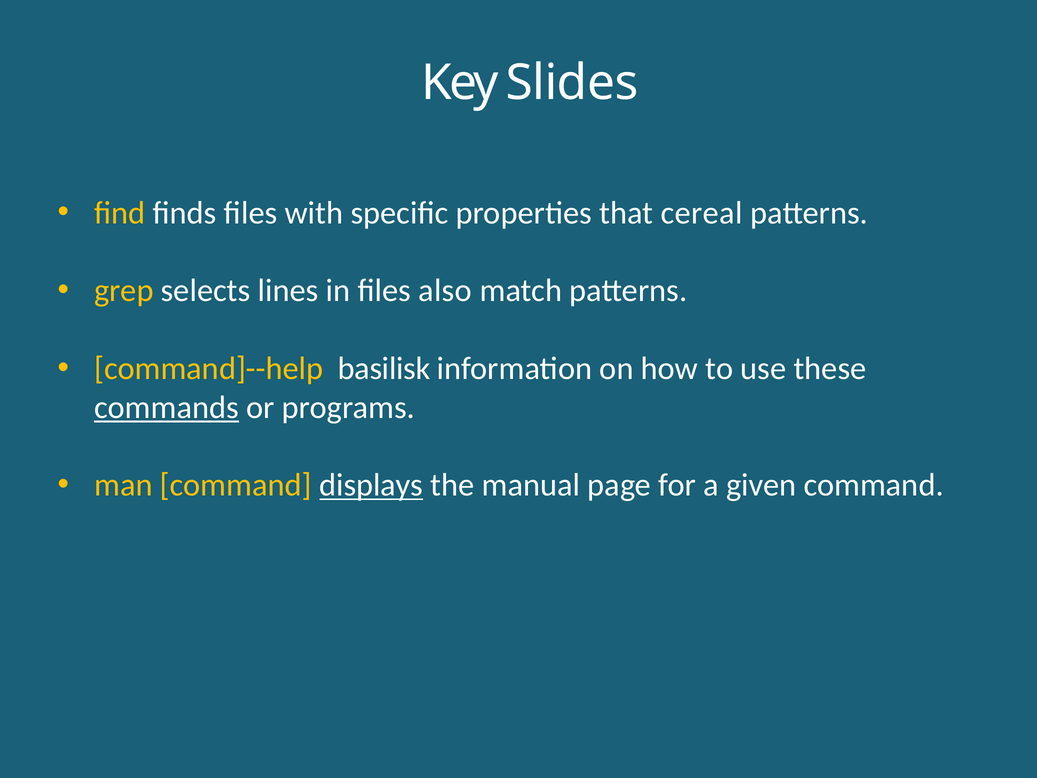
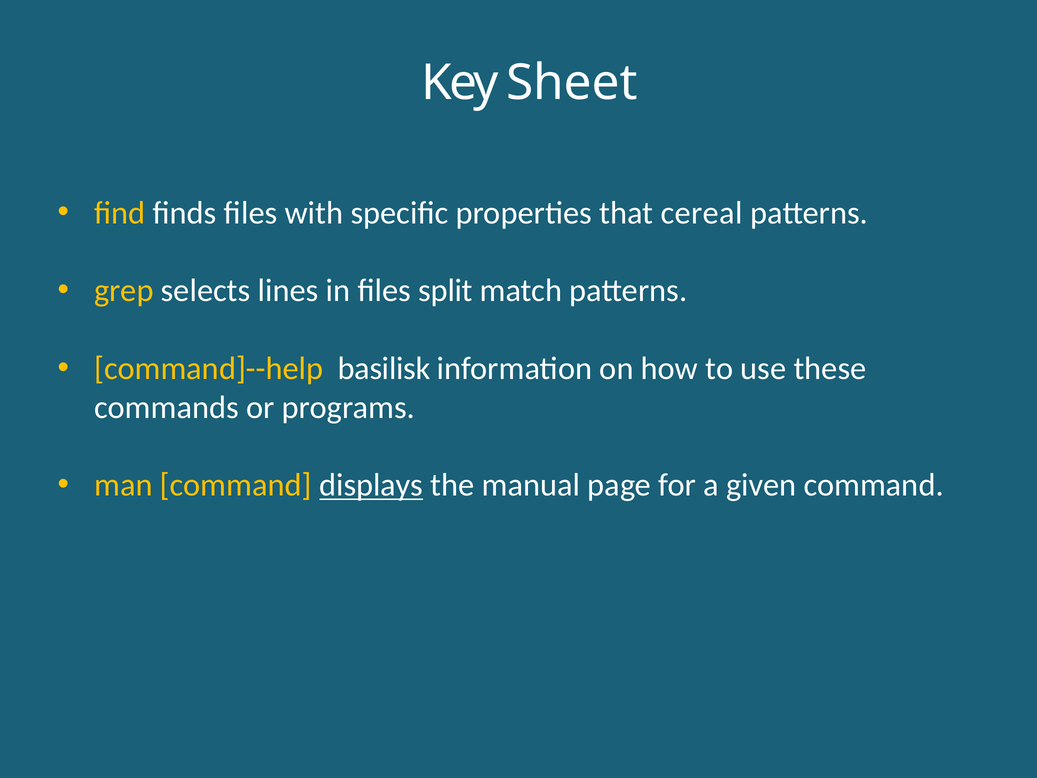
Slides: Slides -> Sheet (572, 83)
also: also -> split (446, 291)
commands underline: present -> none (167, 407)
